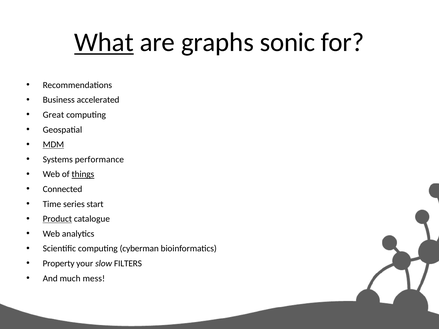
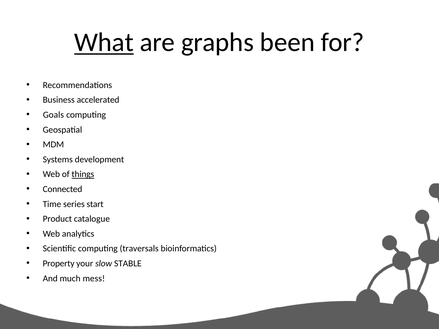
sonic: sonic -> been (287, 42)
Great: Great -> Goals (53, 115)
MDM underline: present -> none (53, 145)
performance: performance -> development (99, 160)
Product underline: present -> none (57, 219)
cyberman: cyberman -> traversals (139, 249)
FILTERS: FILTERS -> STABLE (128, 264)
